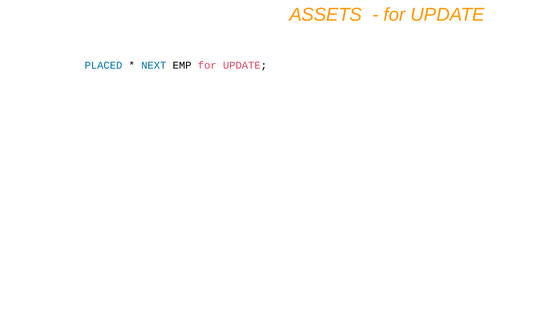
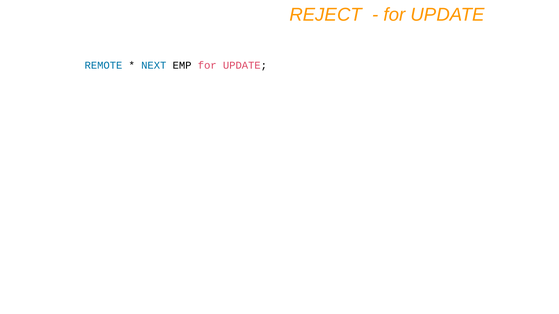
ASSETS: ASSETS -> REJECT (326, 15)
PLACED: PLACED -> REMOTE (103, 66)
